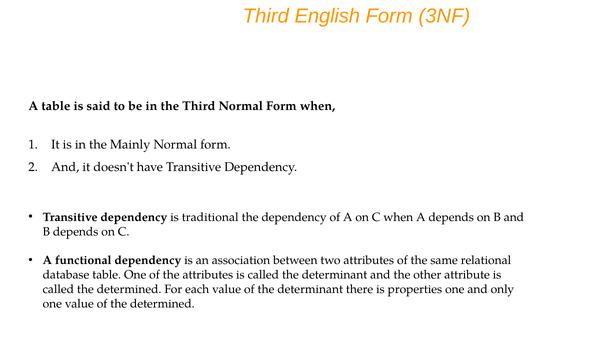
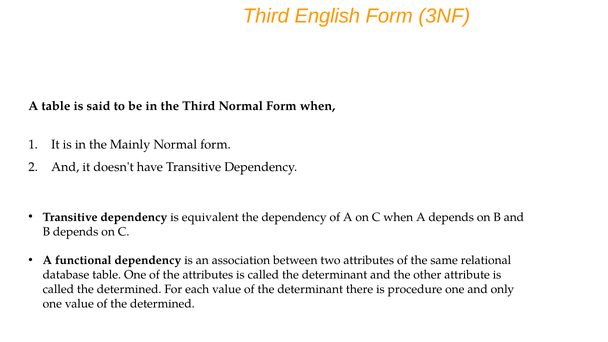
traditional: traditional -> equivalent (210, 217)
properties: properties -> procedure (415, 289)
